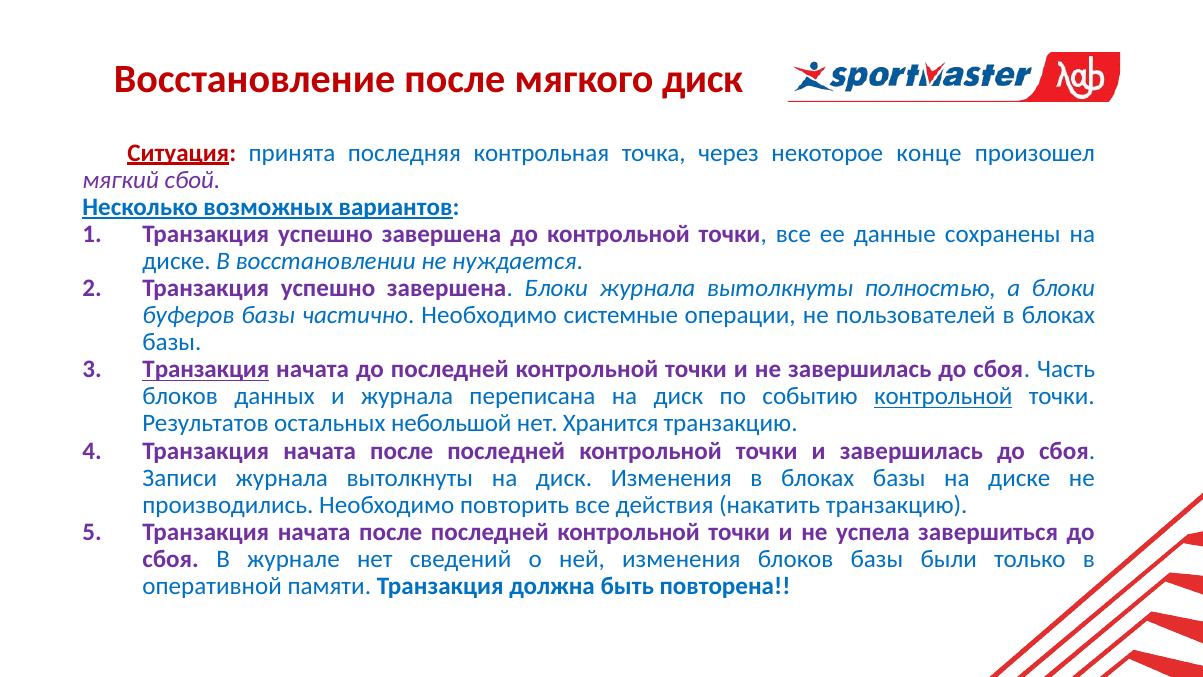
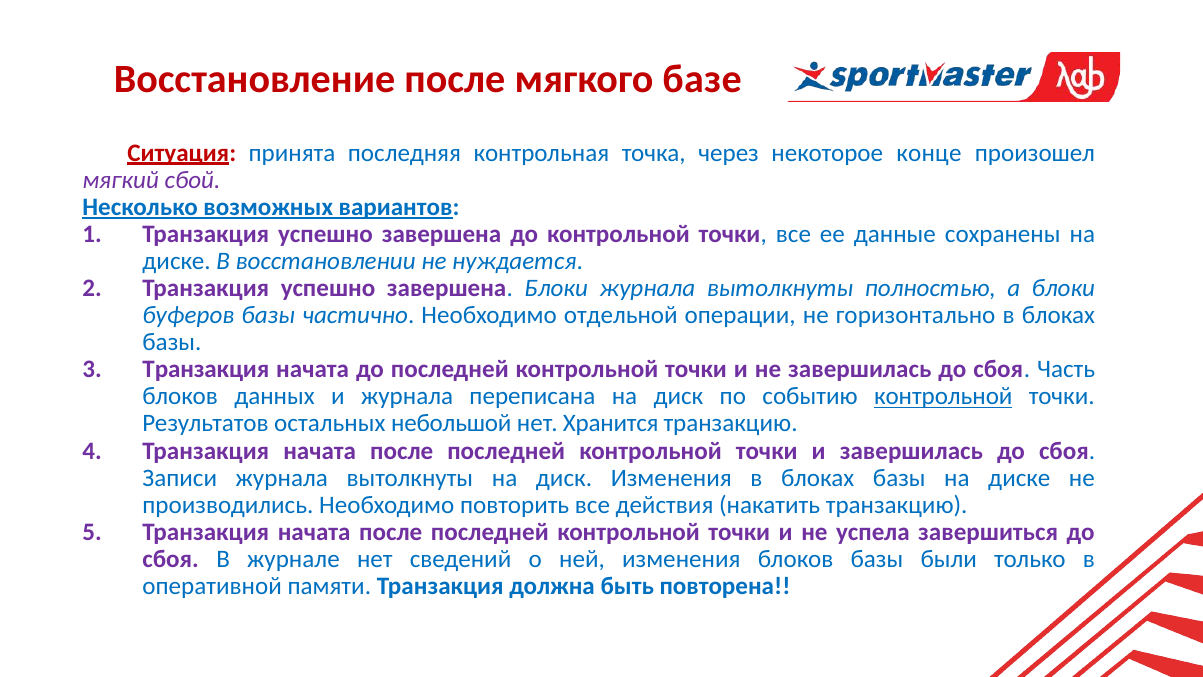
мягкого диск: диск -> базе (702, 79)
системные: системные -> отдельной (621, 315)
пользователей: пользователей -> горизонтально (916, 315)
Транзакция underline: present -> none (206, 369)
